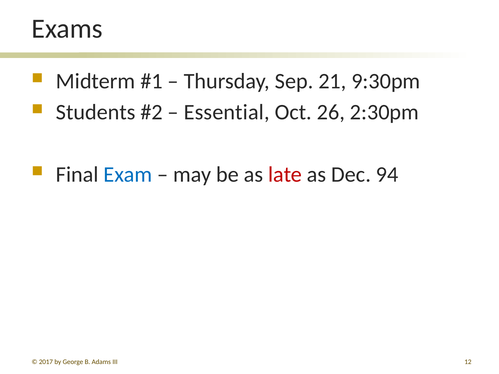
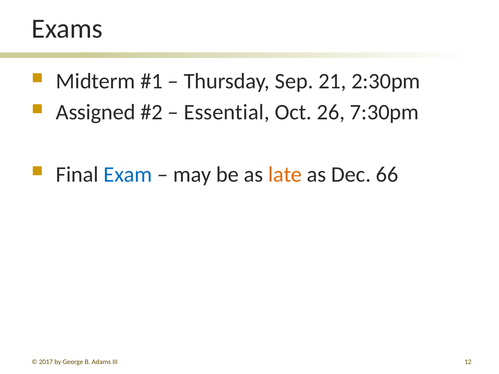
9:30pm: 9:30pm -> 2:30pm (386, 81)
Students: Students -> Assigned (96, 112)
2:30pm: 2:30pm -> 7:30pm (384, 112)
late colour: red -> orange (285, 175)
94: 94 -> 66 (387, 175)
